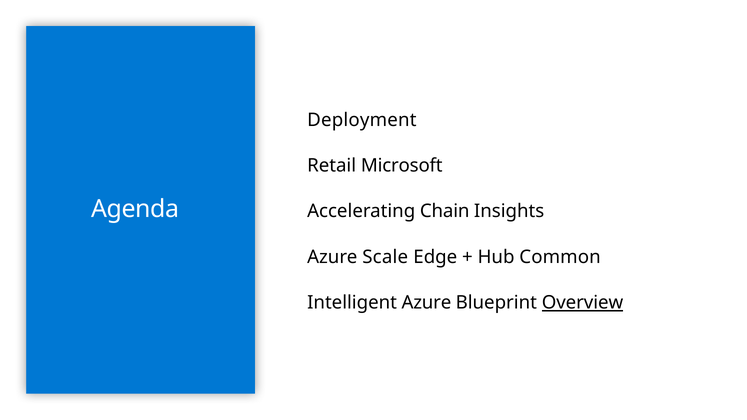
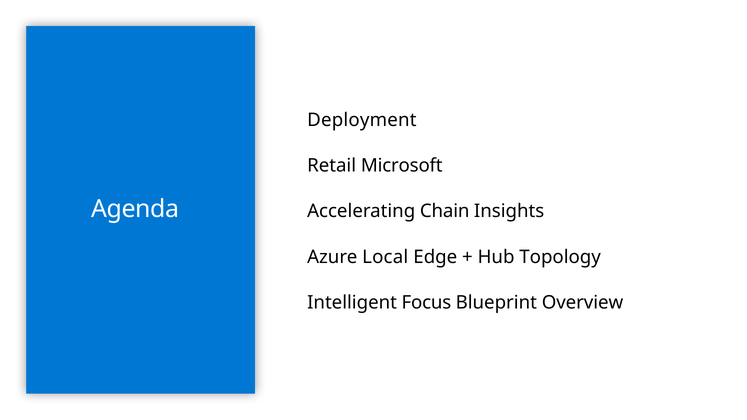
Scale: Scale -> Local (385, 257)
Common: Common -> Topology (560, 257)
Intelligent Azure: Azure -> Focus (426, 303)
Overview underline: present -> none (582, 303)
